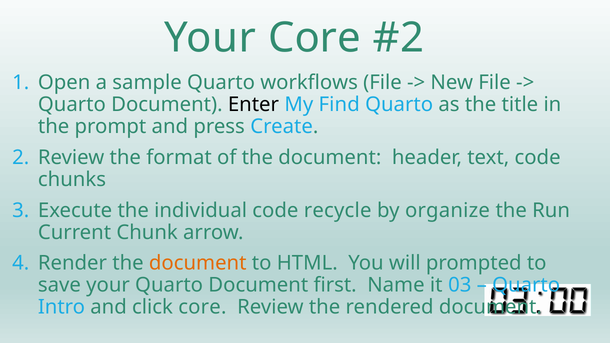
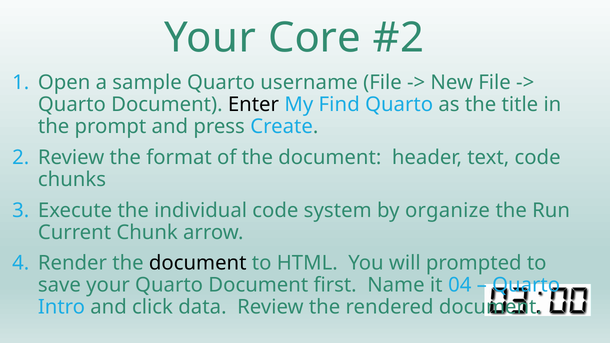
workflows: workflows -> username (309, 83)
recycle: recycle -> system (338, 210)
document colour: orange -> black (198, 263)
03: 03 -> 04 (460, 285)
click core: core -> data (202, 307)
